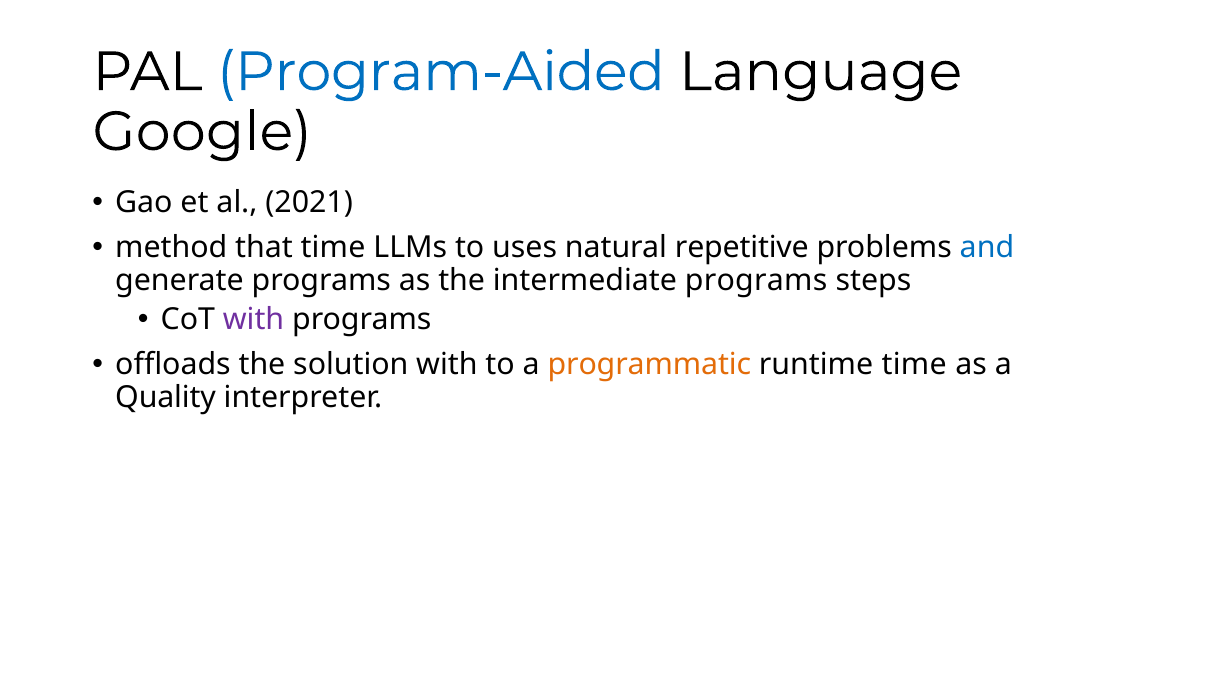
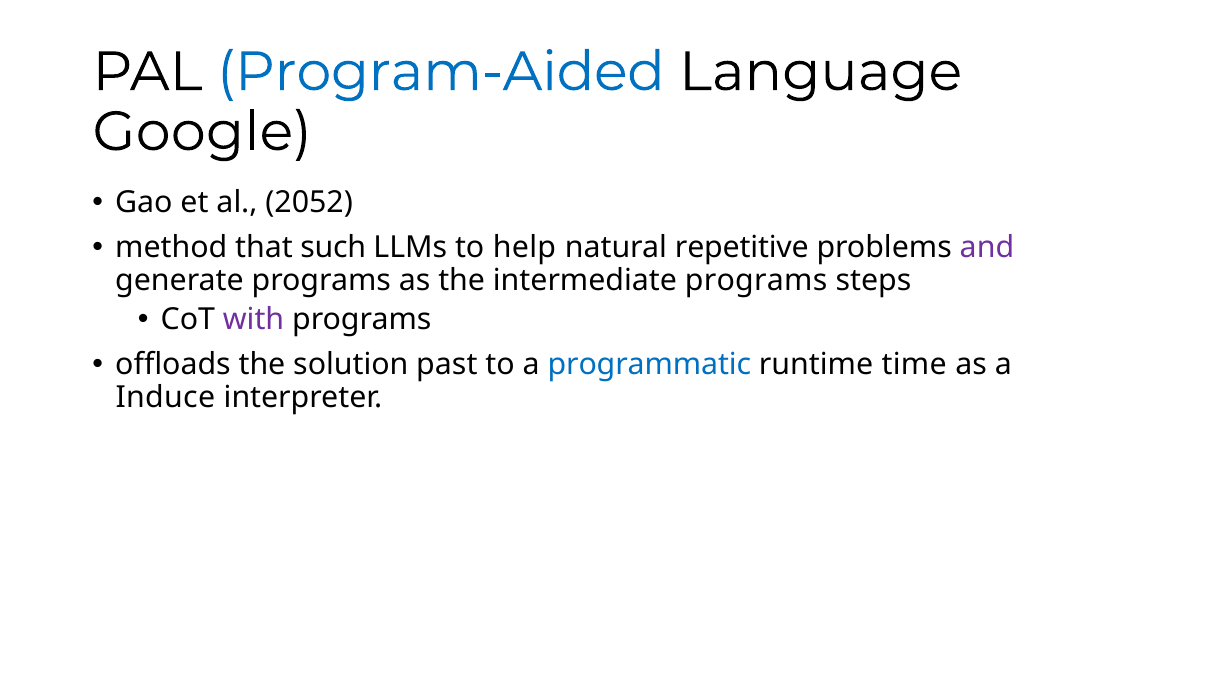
2021: 2021 -> 2052 (309, 202)
that time: time -> such (333, 248)
uses: uses -> help (524, 248)
and colour: blue -> purple (987, 248)
solution with: with -> past (447, 365)
programmatic colour: orange -> blue (649, 365)
Quality: Quality -> Induce (165, 398)
